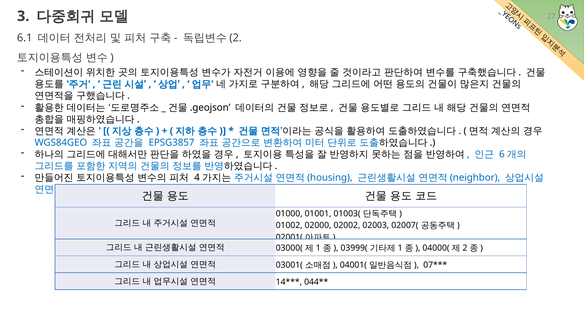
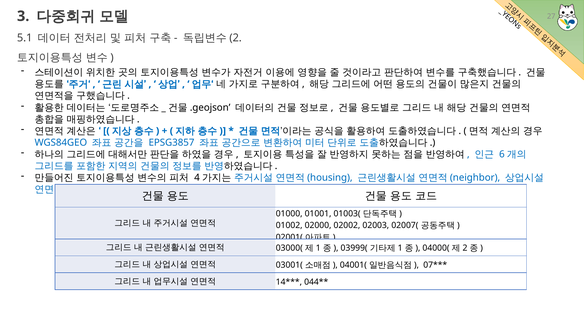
6.1: 6.1 -> 5.1 (25, 38)
